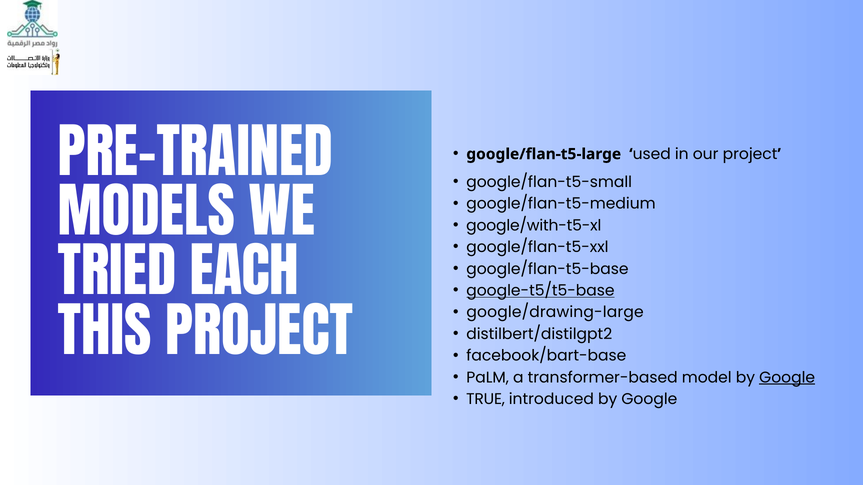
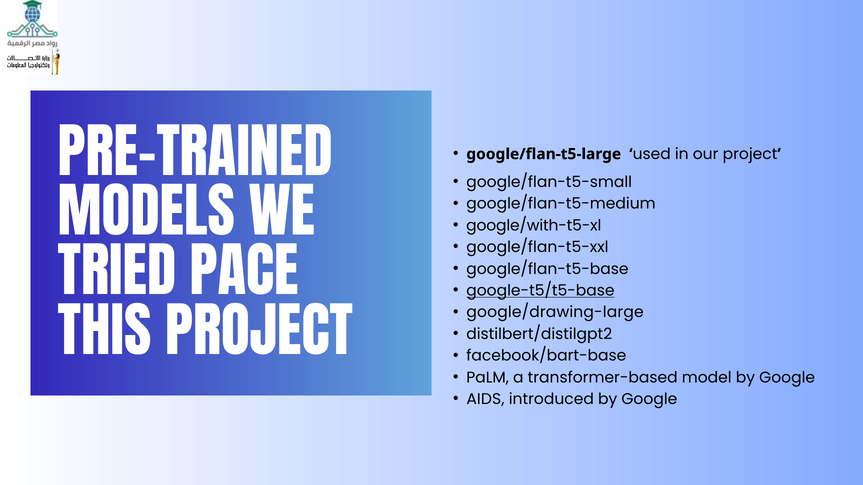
EACH: EACH -> PACE (244, 275)
Google underline: present -> none (787, 378)
TRUE: TRUE -> AIDS (485, 400)
